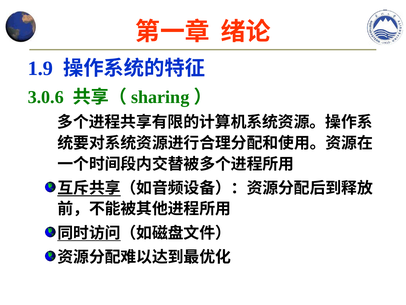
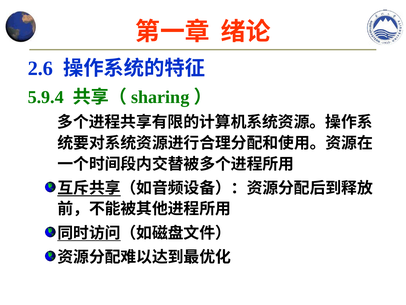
1.9: 1.9 -> 2.6 (40, 68)
3.0.6: 3.0.6 -> 5.9.4 (46, 97)
